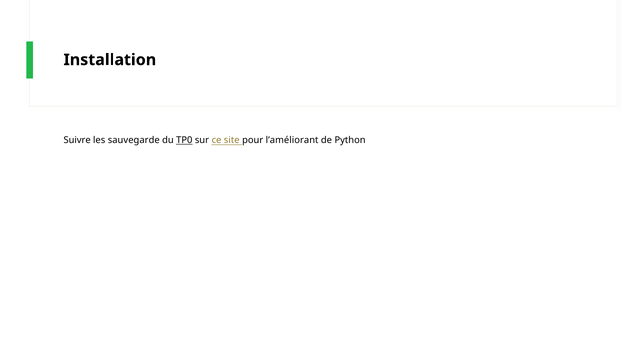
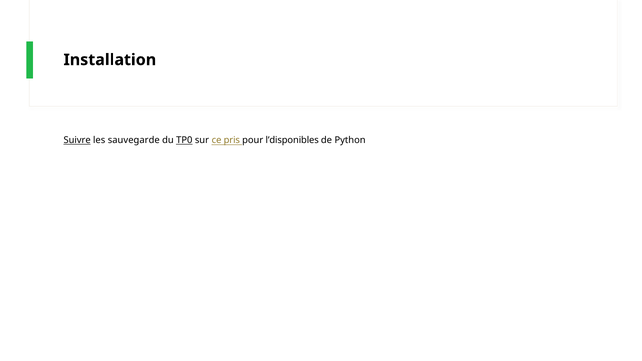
Suivre underline: none -> present (77, 140)
site: site -> pris (232, 140)
l’améliorant: l’améliorant -> l’disponibles (292, 140)
